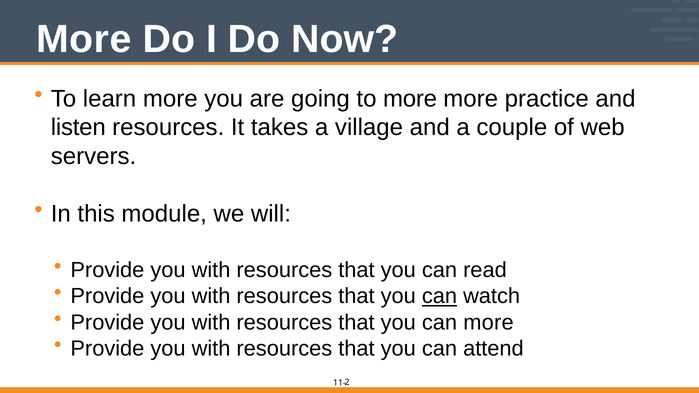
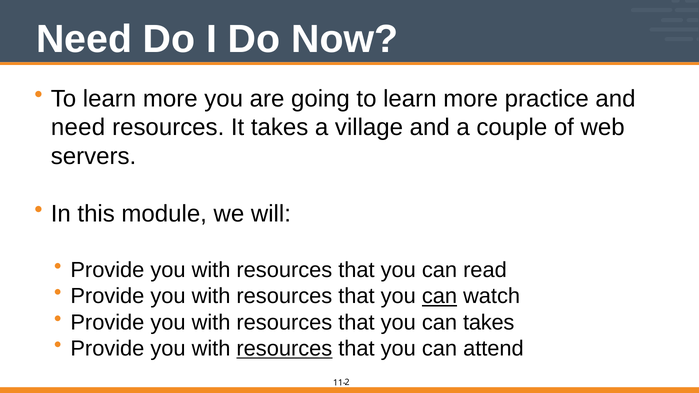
More: More -> Need (84, 39)
going to more: more -> learn (410, 99)
listen: listen -> need (78, 128)
can more: more -> takes (489, 323)
resources underline: none -> present (284, 349)
